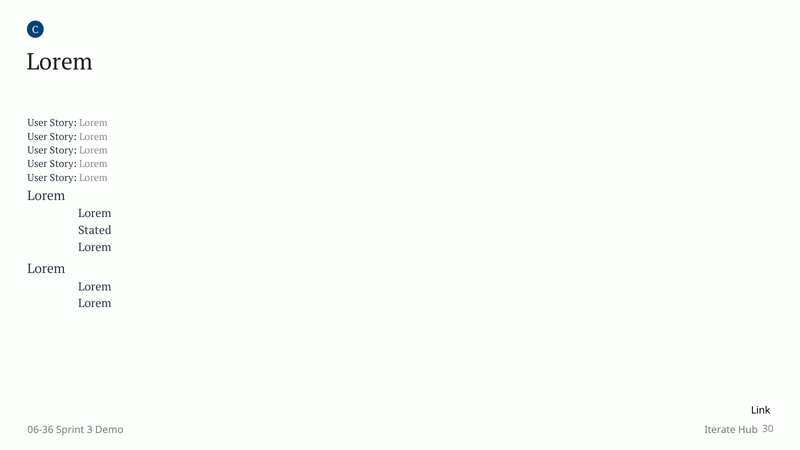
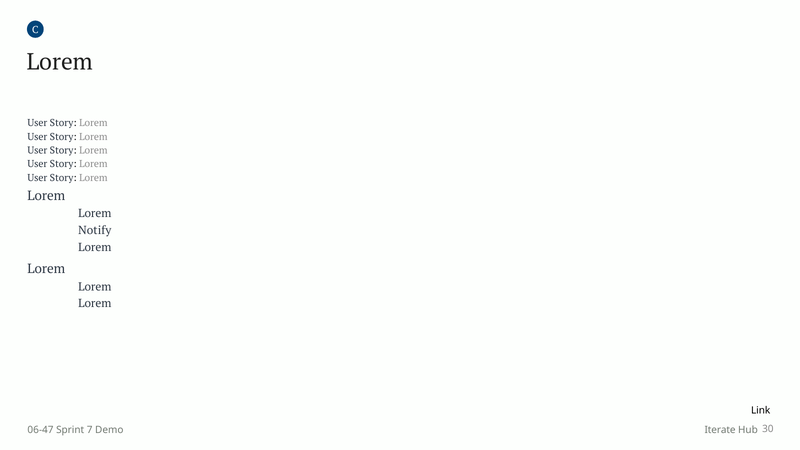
Stated: Stated -> Notify (95, 230)
06-36: 06-36 -> 06-47 (40, 430)
3: 3 -> 7 (90, 430)
